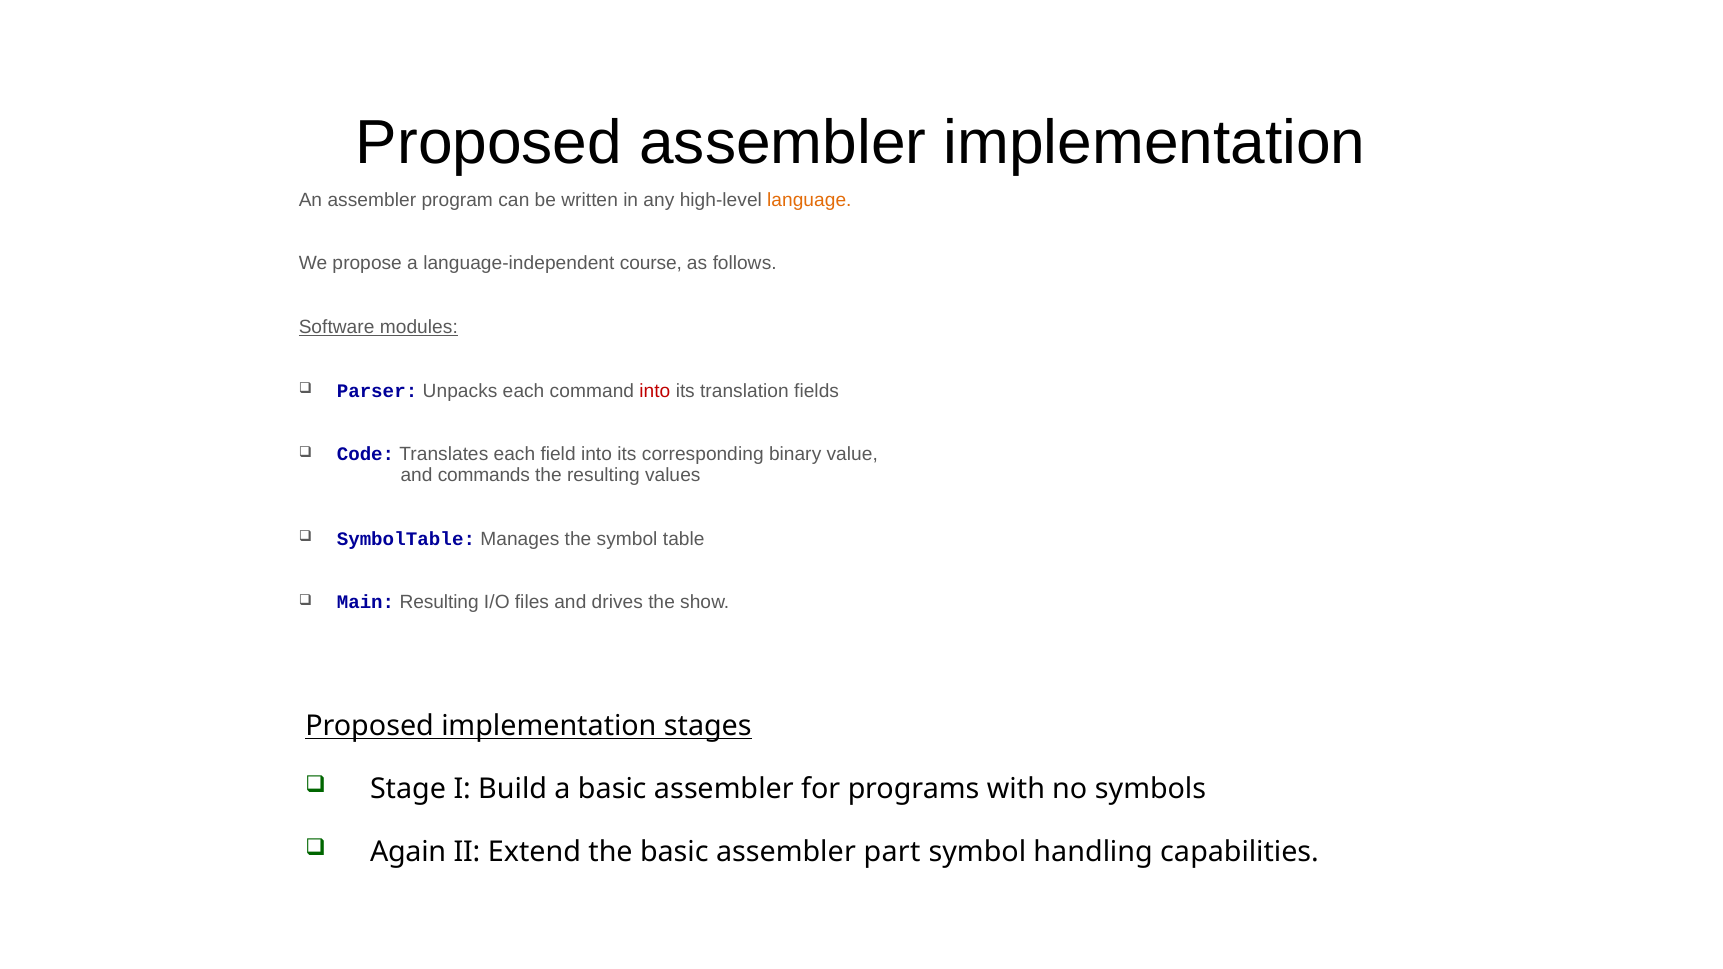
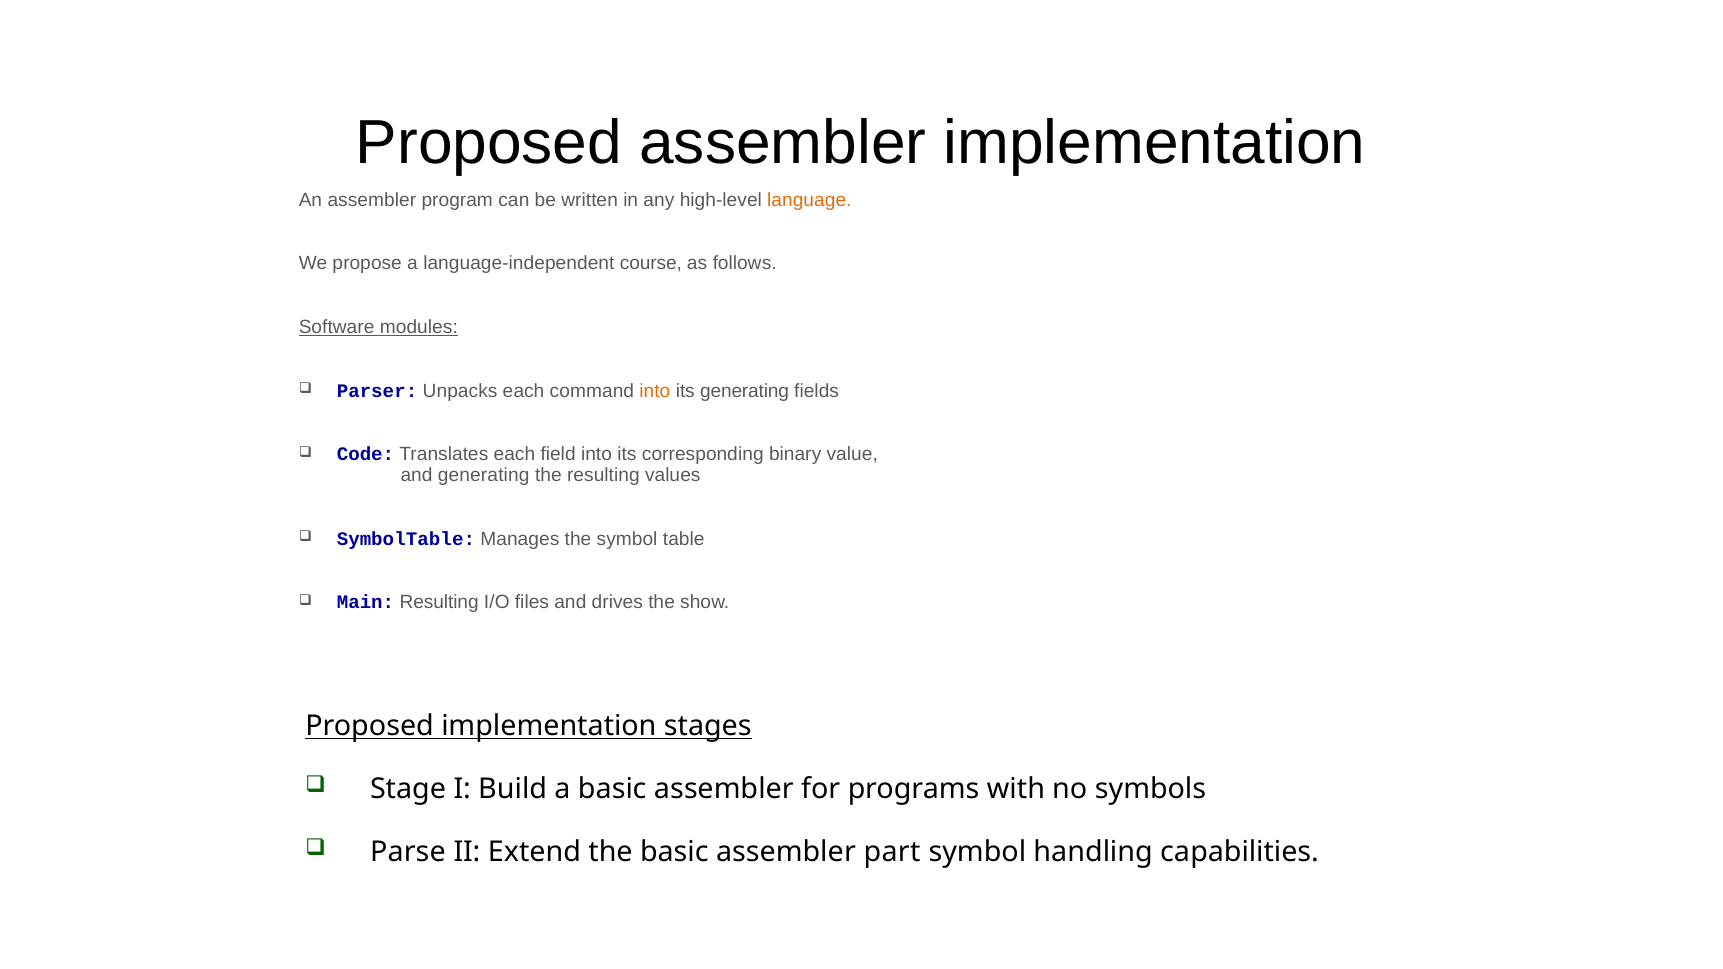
into colour: red -> orange (655, 391)
its translation: translation -> generating (745, 391)
and commands: commands -> generating (484, 475)
Again: Again -> Parse (408, 852)
